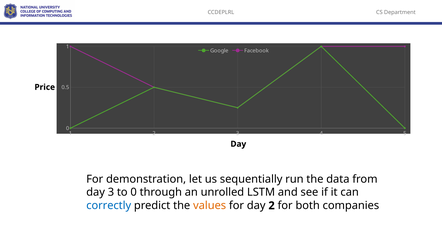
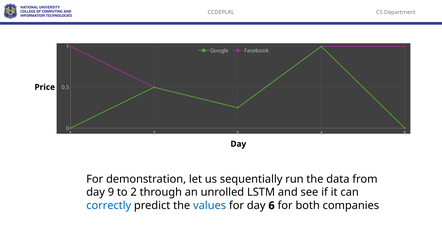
day 3: 3 -> 9 (111, 192)
to 0: 0 -> 2 (134, 192)
values colour: orange -> blue (210, 205)
day 2: 2 -> 6 (272, 205)
